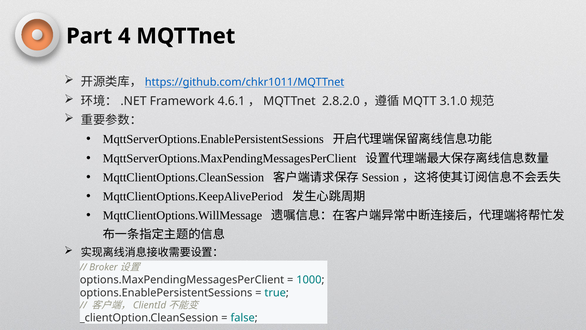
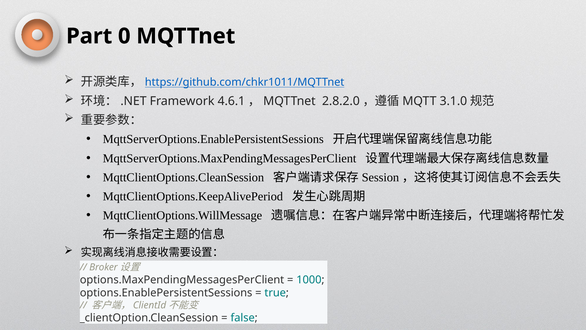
4: 4 -> 0 (124, 36)
